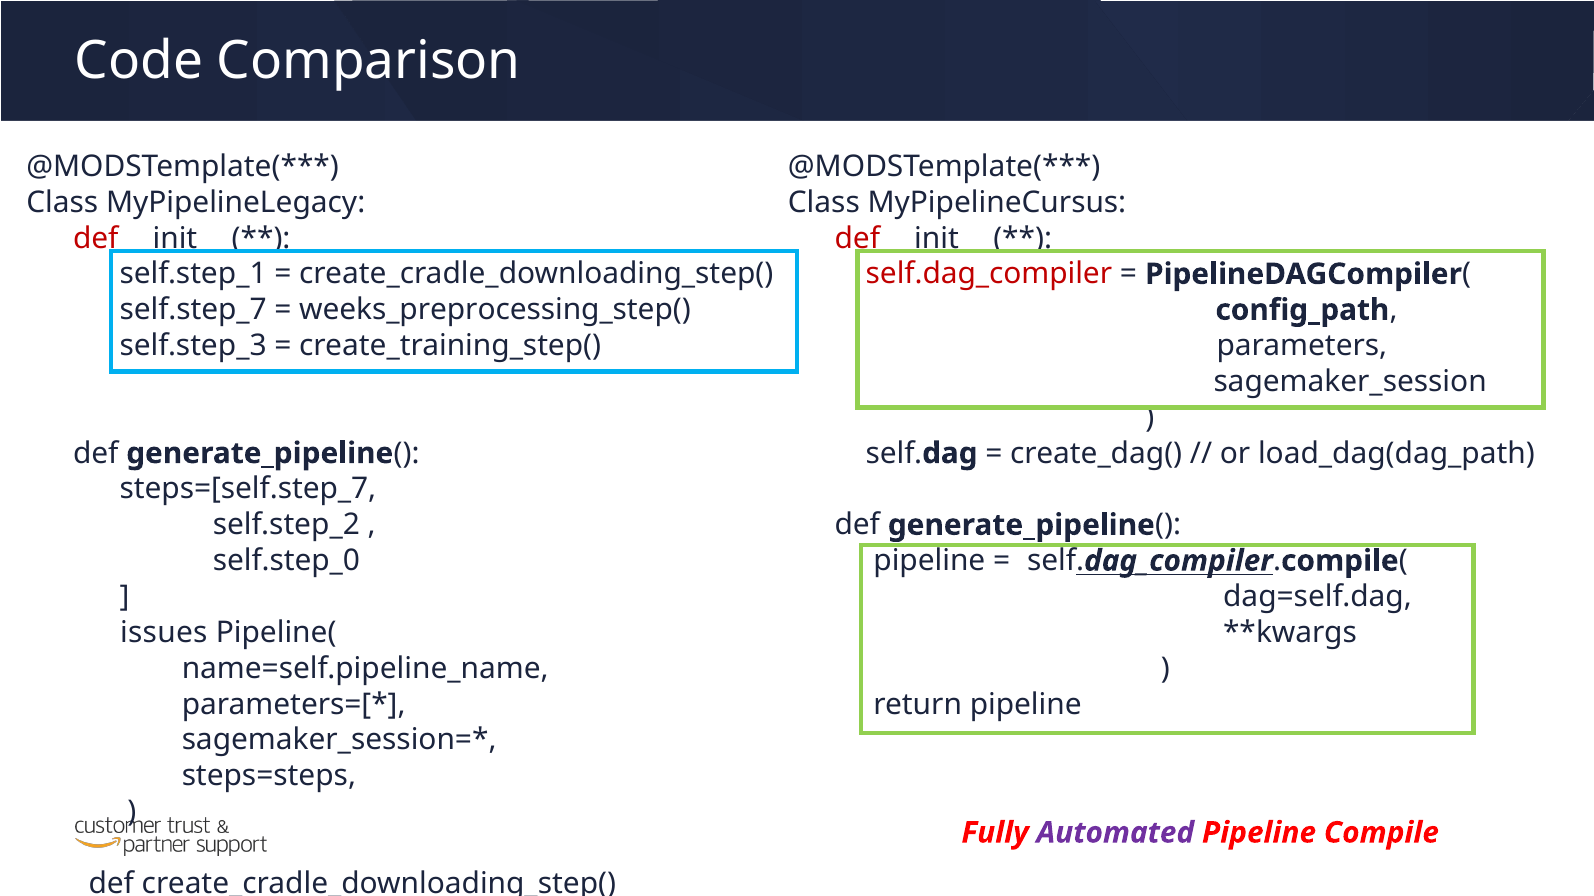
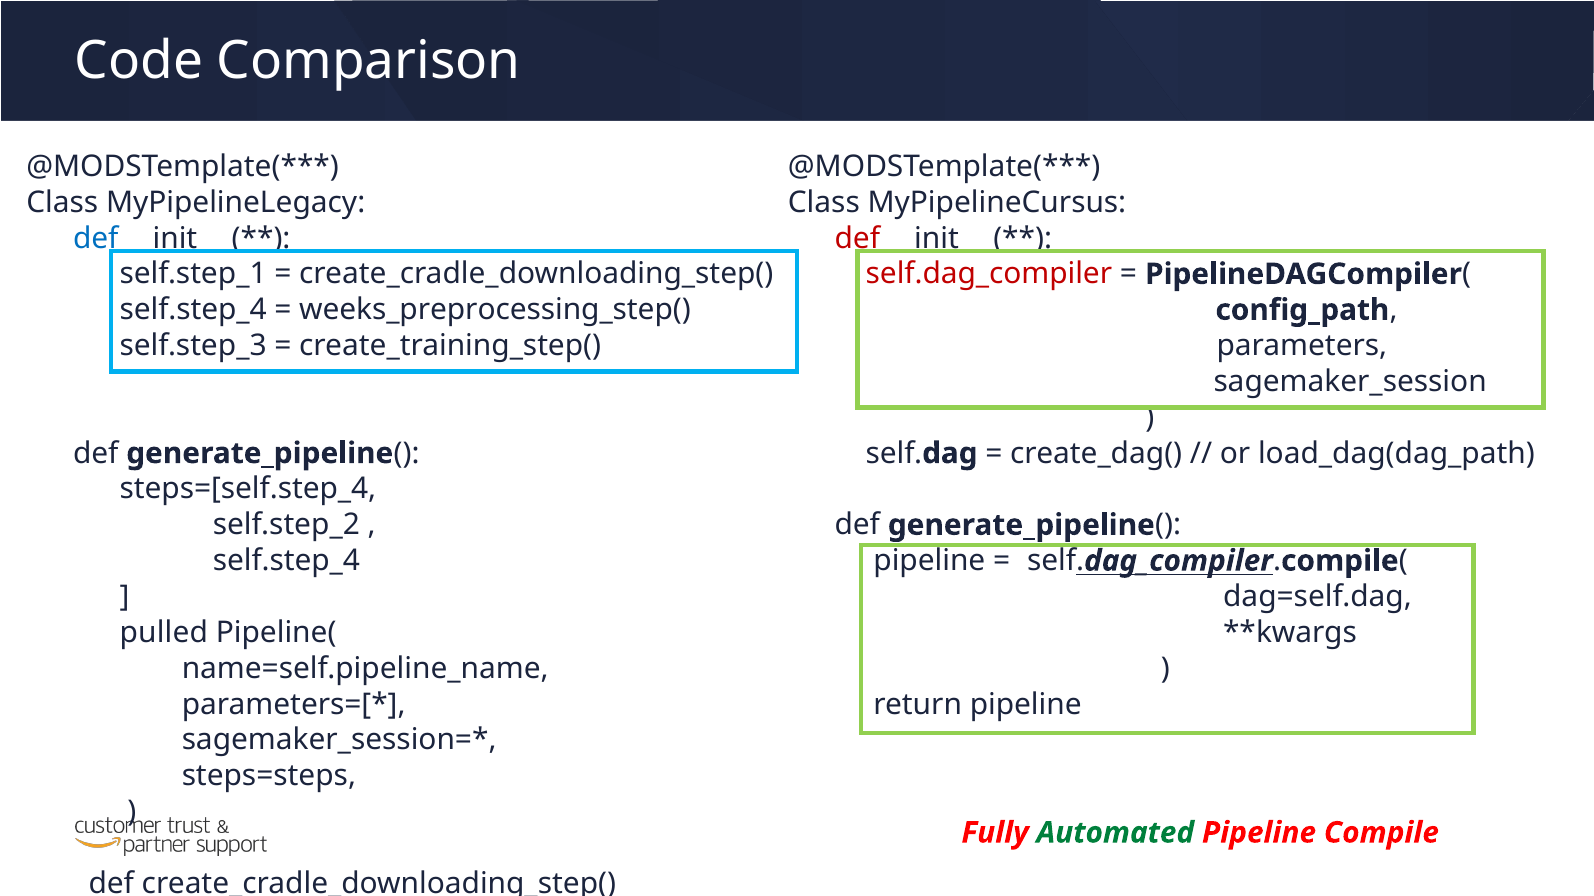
def colour: red -> blue (96, 238)
self.step_7: self.step_7 -> self.step_4 (193, 310)
steps=[self.step_7: steps=[self.step_7 -> steps=[self.step_4 (248, 489)
self.step_0: self.step_0 -> self.step_4 (286, 561)
issues: issues -> pulled (164, 633)
Automated colour: purple -> green (1115, 833)
